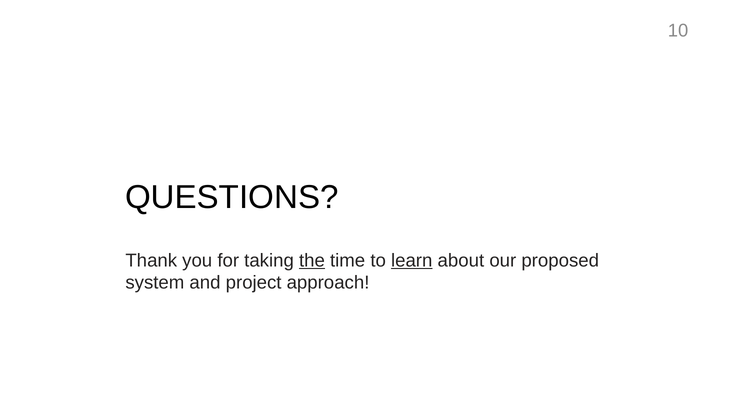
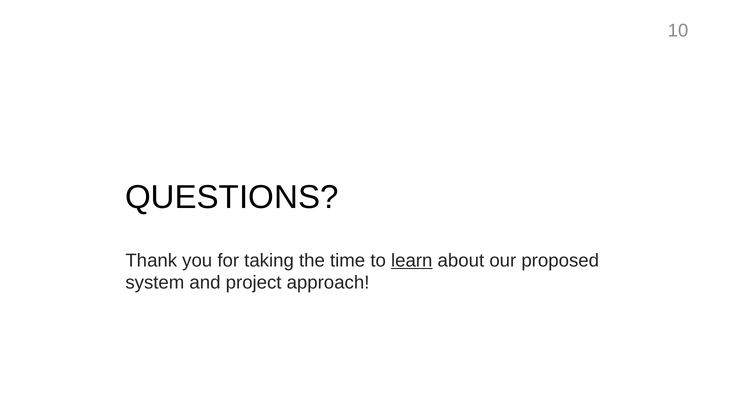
the underline: present -> none (312, 260)
